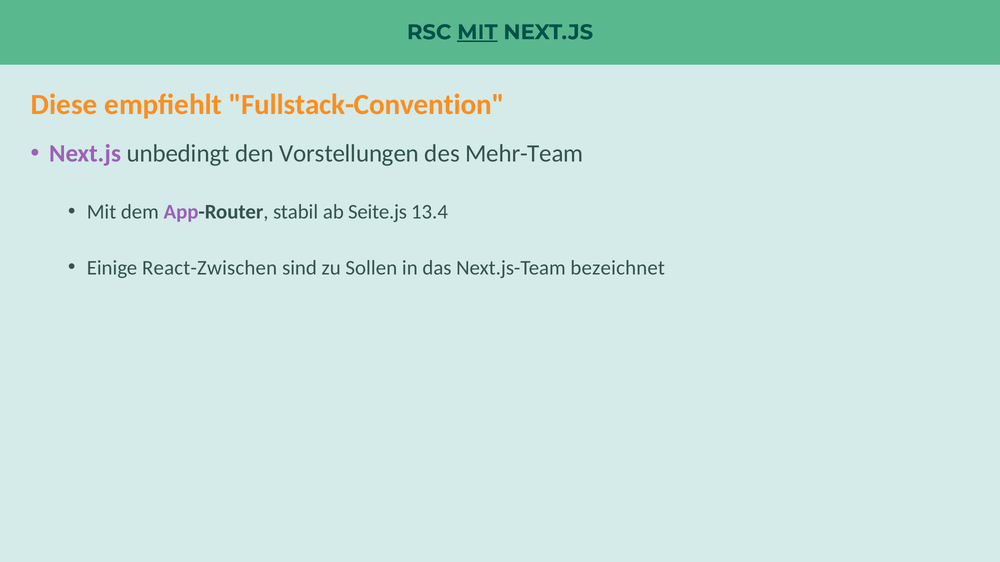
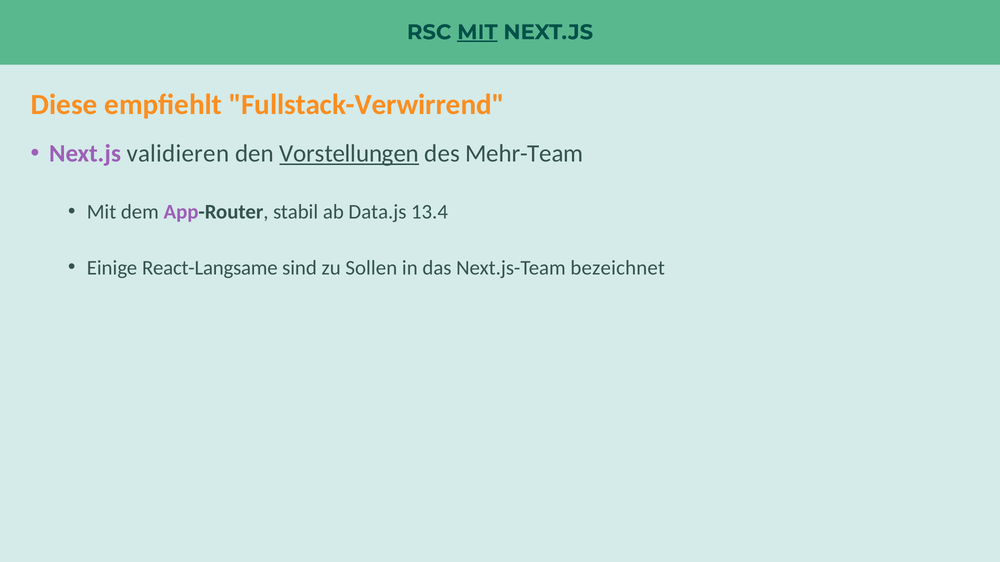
Fullstack-Convention: Fullstack-Convention -> Fullstack-Verwirrend (366, 105)
unbedingt: unbedingt -> validieren (178, 154)
Vorstellungen underline: none -> present (349, 154)
Seite.js: Seite.js -> Data.js (377, 212)
React-Zwischen: React-Zwischen -> React-Langsame (210, 268)
